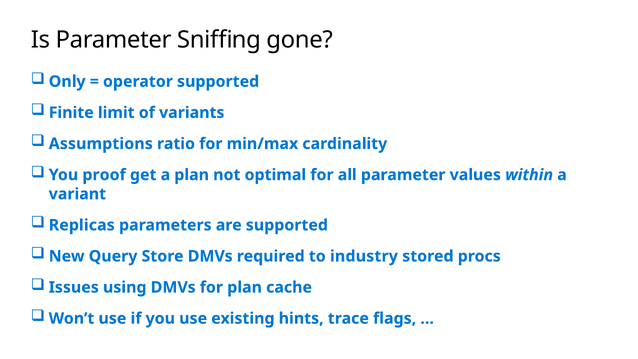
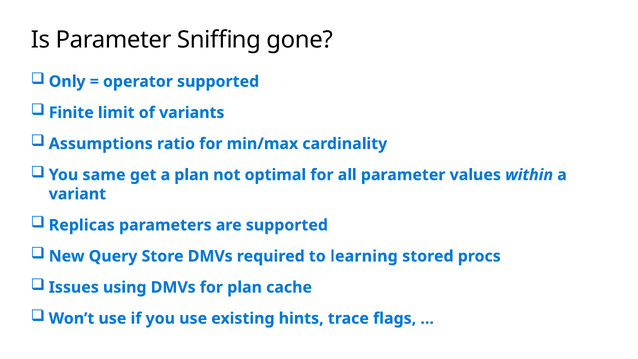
proof: proof -> same (104, 175)
industry: industry -> learning (364, 256)
